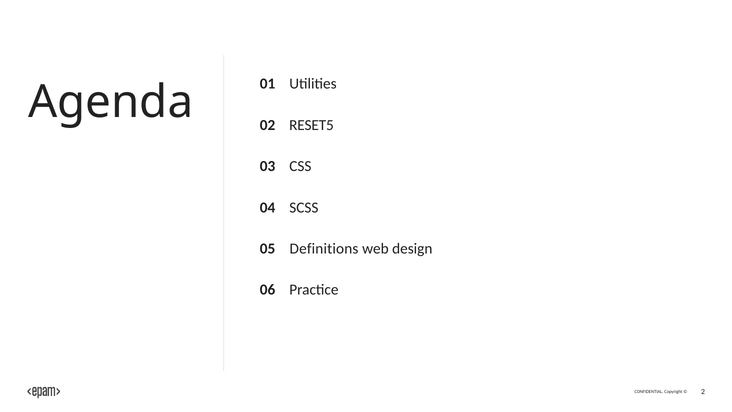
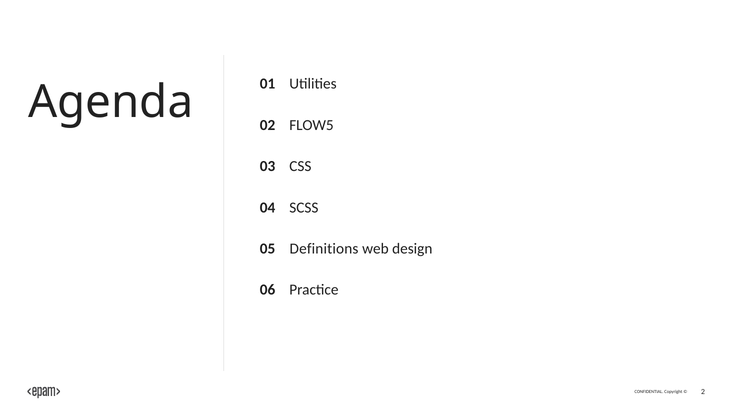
RESET5: RESET5 -> FLOW5 (311, 125)
